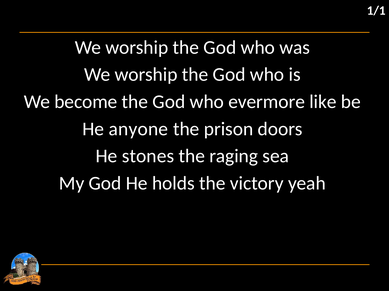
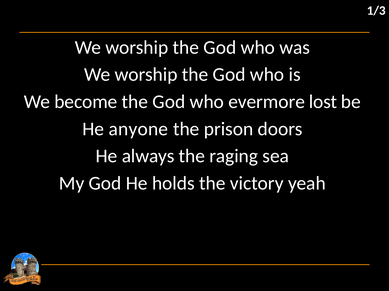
1/1: 1/1 -> 1/3 (376, 11)
like: like -> lost (323, 102)
stones: stones -> always (148, 156)
